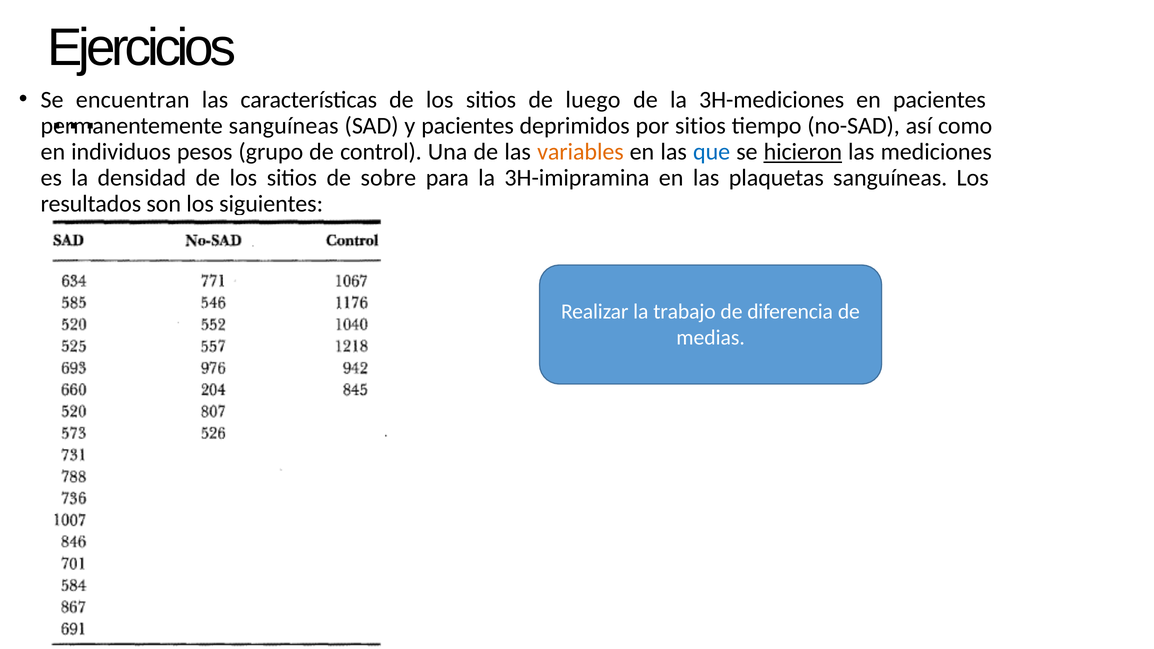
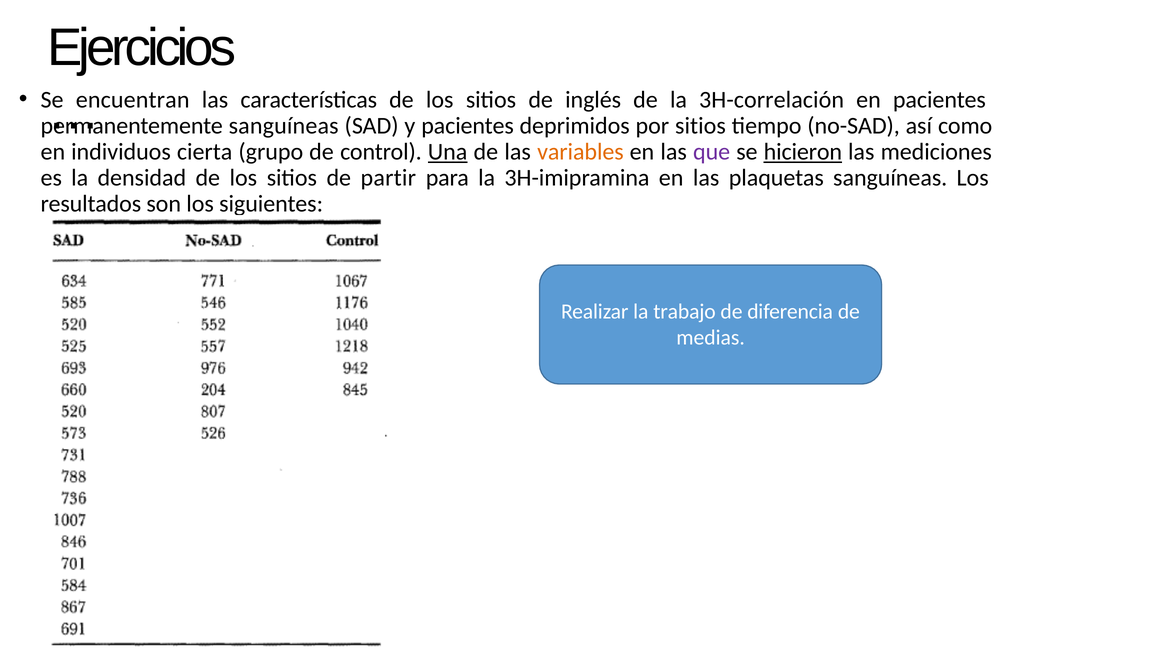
luego: luego -> inglés (593, 100)
3H-mediciones: 3H-mediciones -> 3H-correlación (772, 100)
pesos: pesos -> cierta (205, 152)
Una underline: none -> present (448, 152)
que colour: blue -> purple (712, 152)
sobre: sobre -> partir (388, 178)
